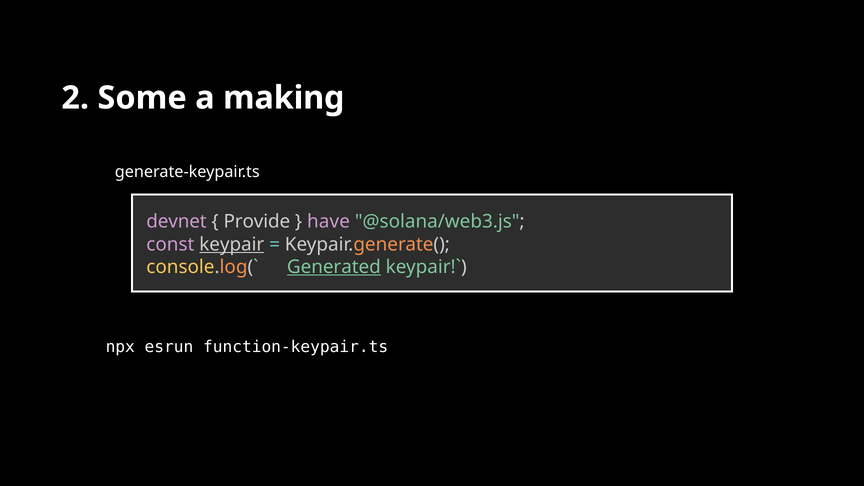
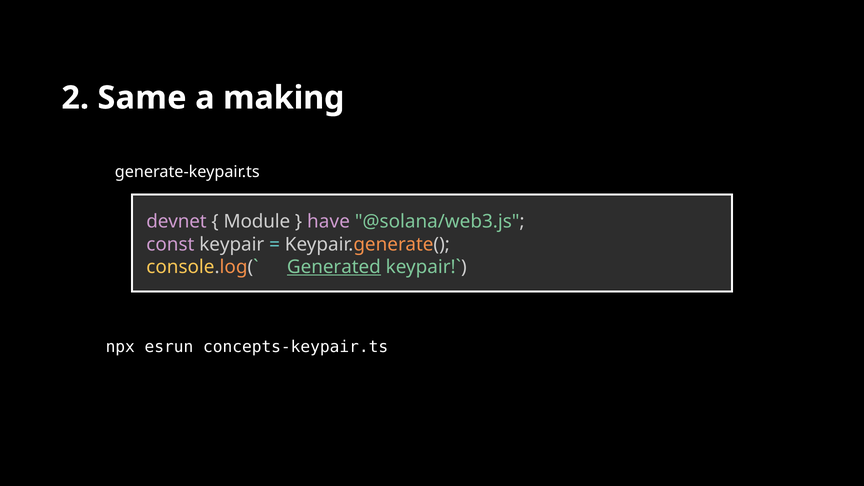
Some: Some -> Same (142, 98)
Provide: Provide -> Module (257, 222)
keypair underline: present -> none (232, 244)
function-keypair.ts: function-keypair.ts -> concepts-keypair.ts (296, 347)
